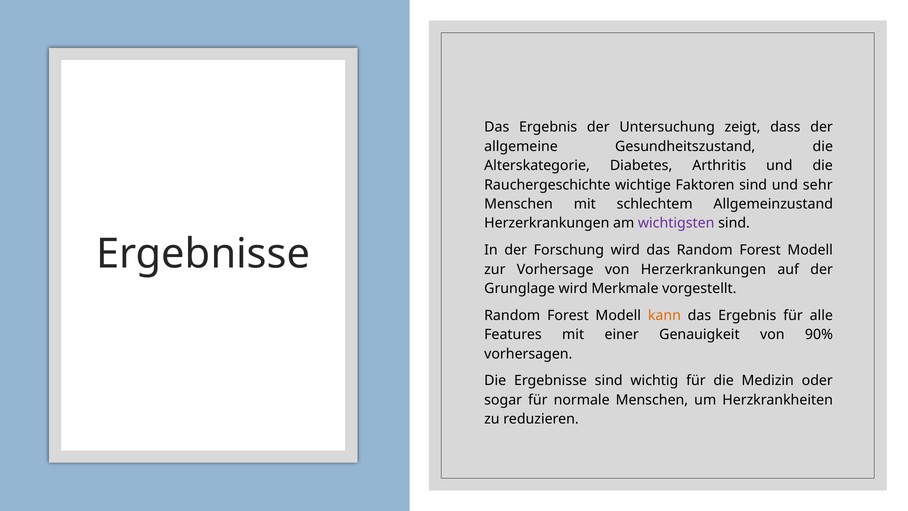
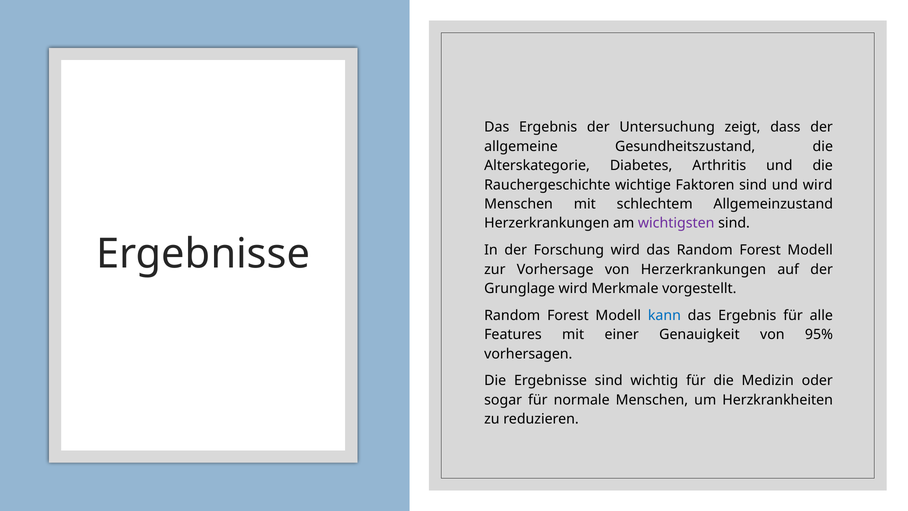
und sehr: sehr -> wird (818, 185)
kann colour: orange -> blue (664, 315)
90%: 90% -> 95% (819, 334)
